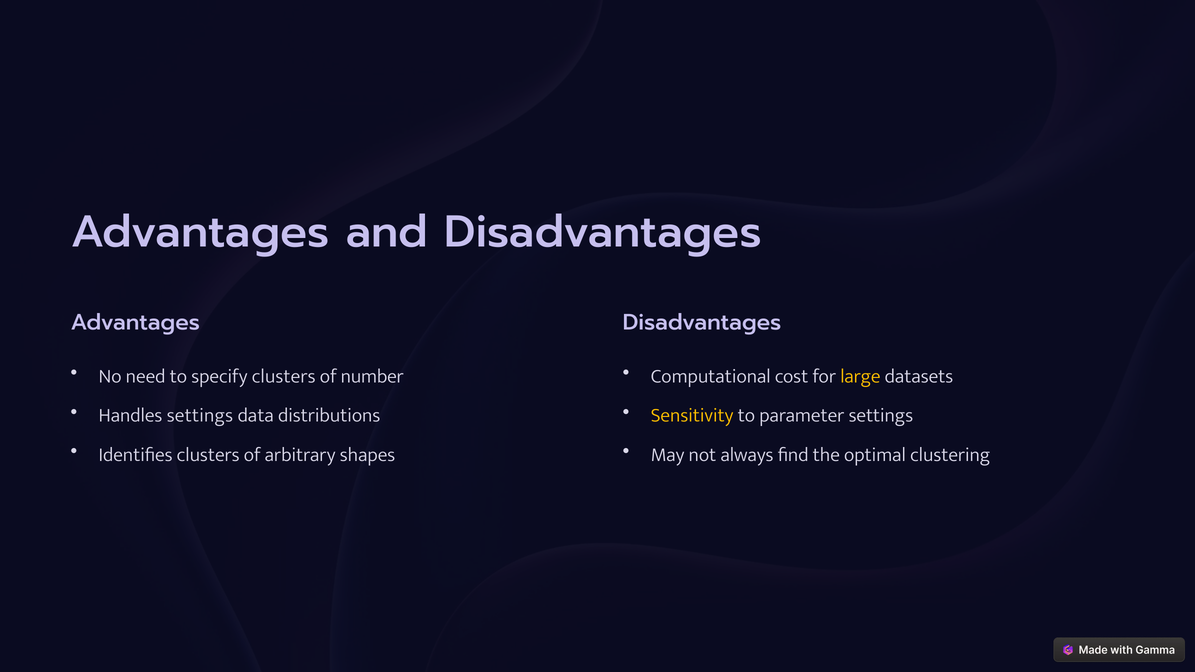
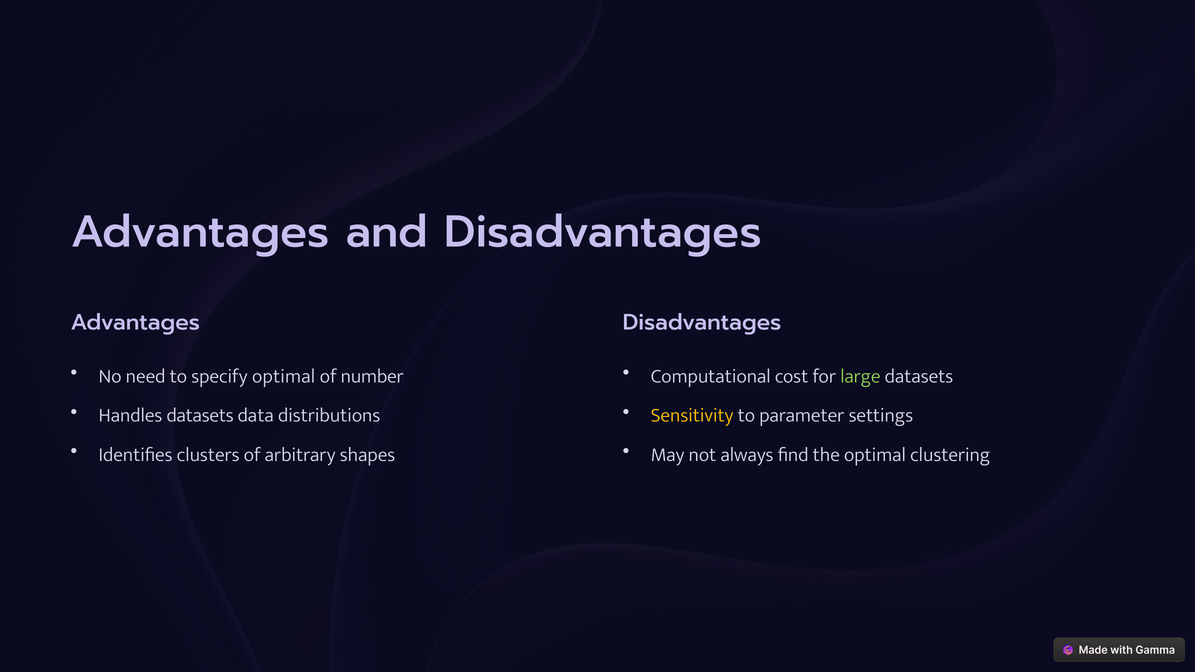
specify clusters: clusters -> optimal (284, 376)
large colour: yellow -> light green (860, 376)
Handles settings: settings -> datasets (200, 415)
